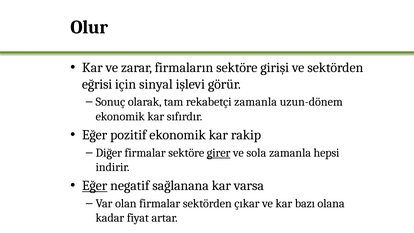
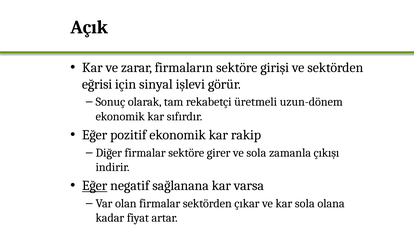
Olur: Olur -> Açık (89, 27)
rekabetçi zamanla: zamanla -> üretmeli (256, 102)
girer underline: present -> none (219, 153)
hepsi: hepsi -> çıkışı (326, 153)
kar bazı: bazı -> sola (305, 203)
